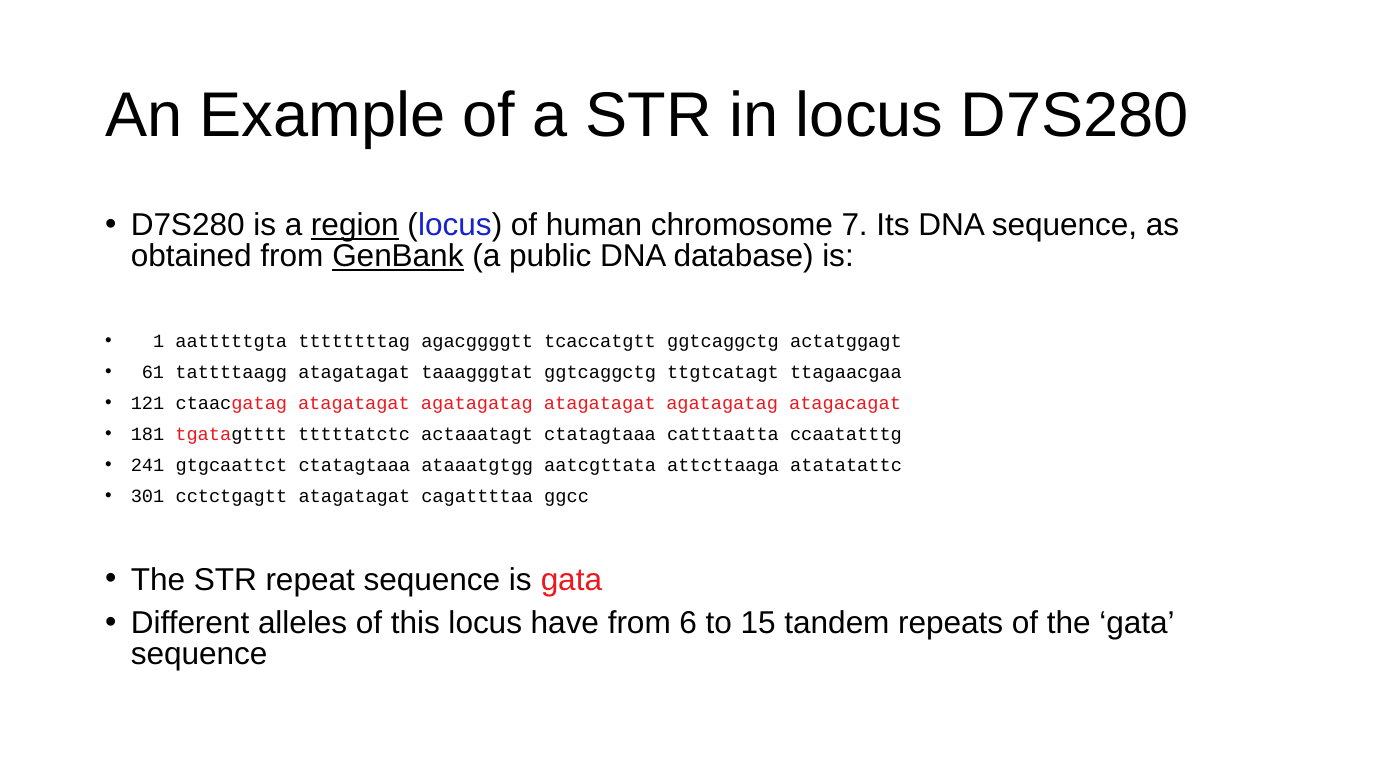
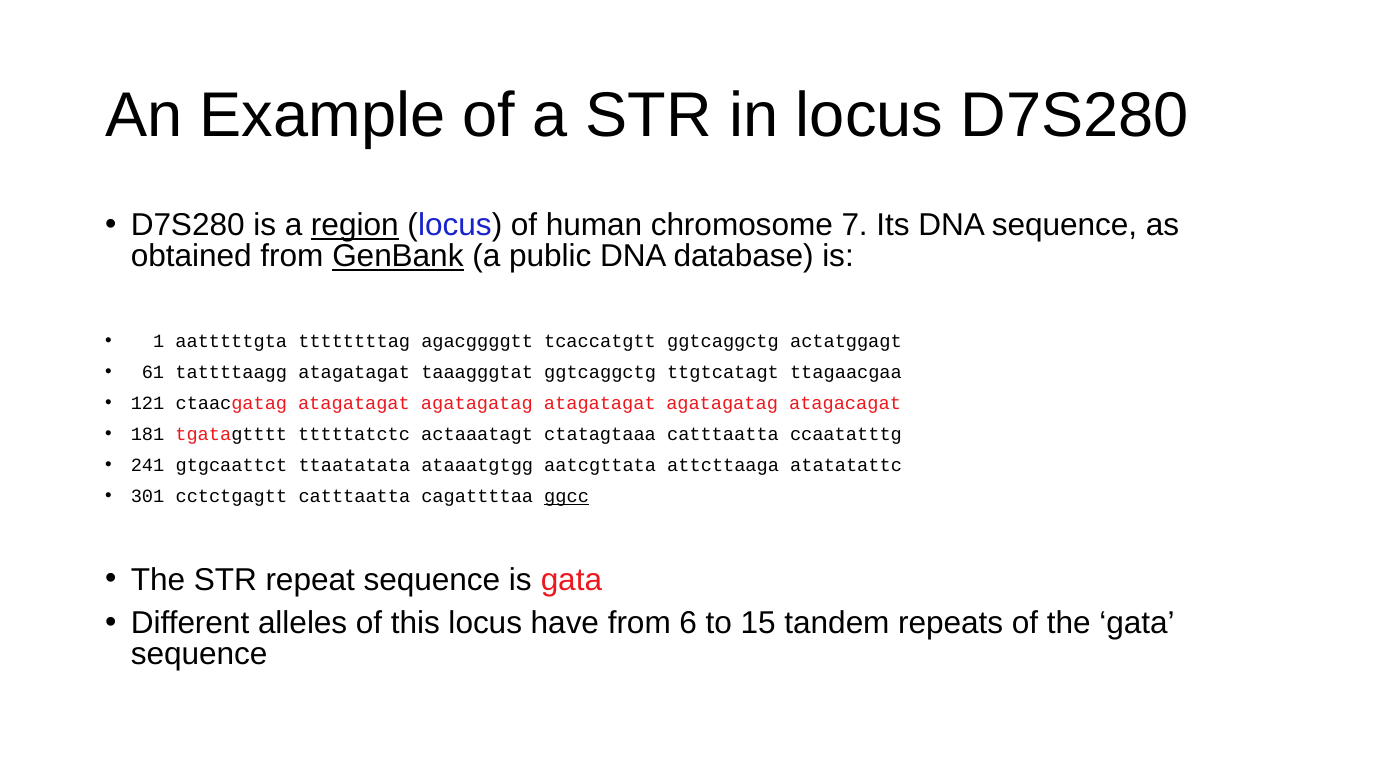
gtgcaattct ctatagtaaa: ctatagtaaa -> ttaatatata (354, 465)
cctctgagtt atagatagat: atagatagat -> catttaatta (354, 496)
ggcc underline: none -> present (567, 496)
